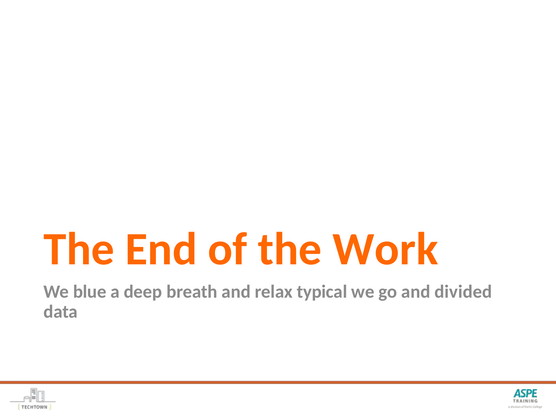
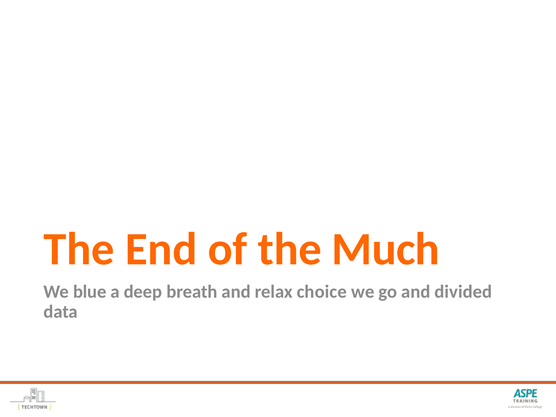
Work: Work -> Much (386, 249)
typical: typical -> choice (322, 292)
